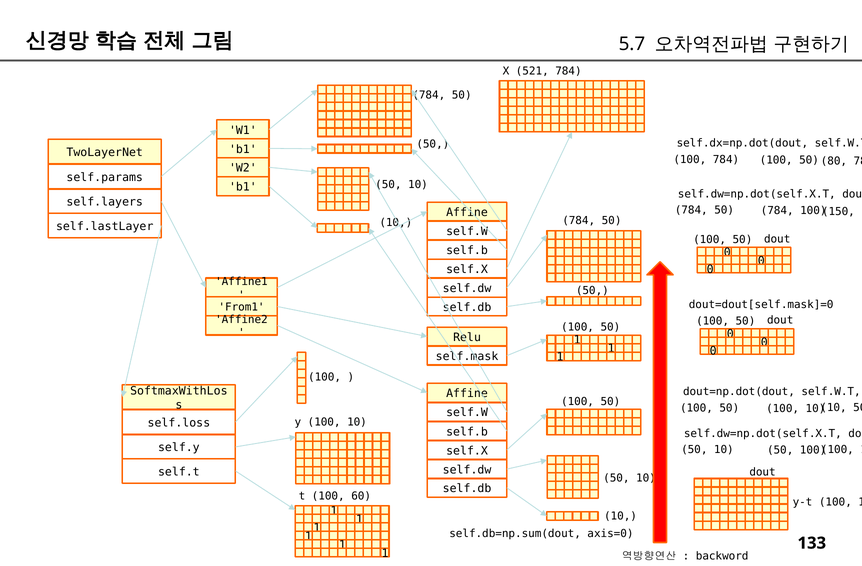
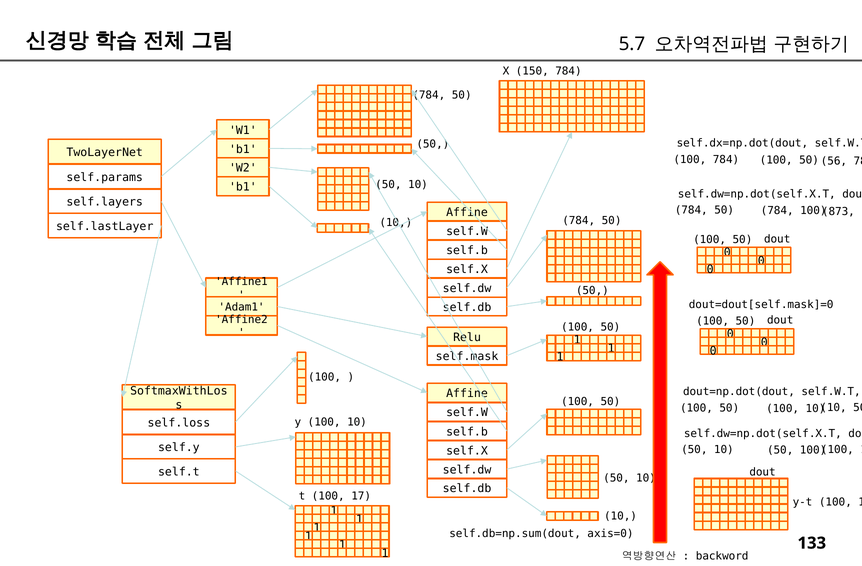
521: 521 -> 150 (532, 71)
80: 80 -> 56 (834, 161)
150: 150 -> 873 (838, 212)
From1: From1 -> Adam1 (242, 307)
60: 60 -> 17 (361, 496)
